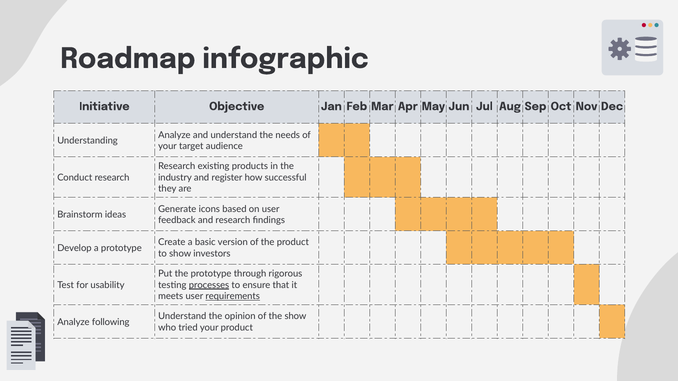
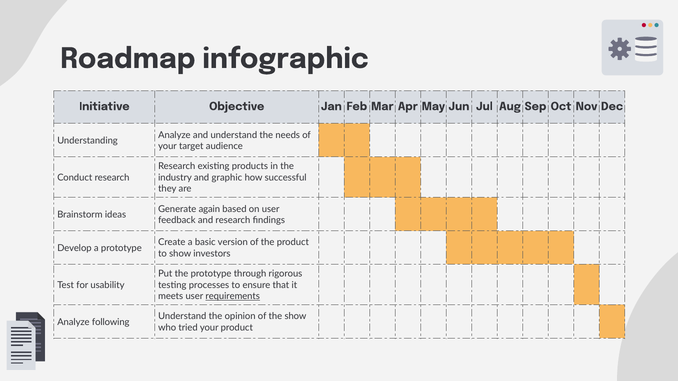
register: register -> graphic (227, 178)
icons: icons -> again (209, 209)
processes underline: present -> none (209, 285)
